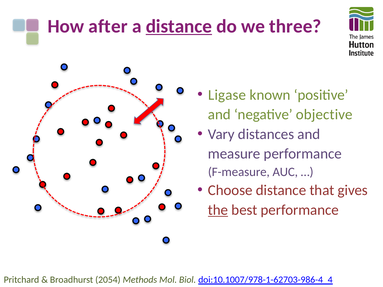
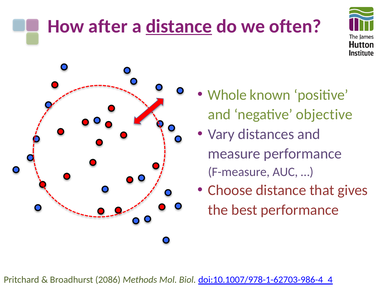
three: three -> often (295, 26)
Ligase: Ligase -> Whole (227, 95)
the underline: present -> none (218, 210)
2054: 2054 -> 2086 (108, 280)
